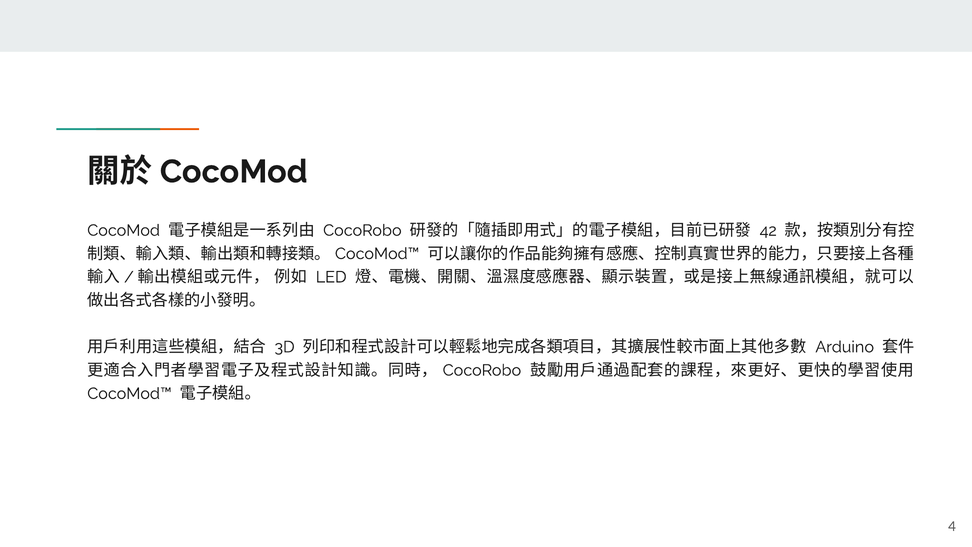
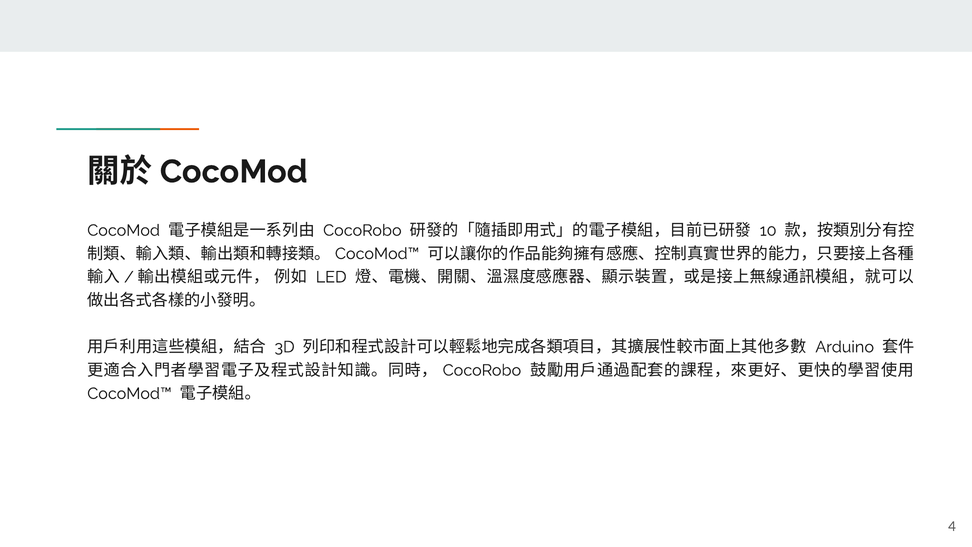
42: 42 -> 10 (768, 230)
